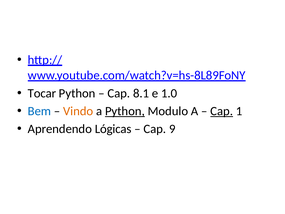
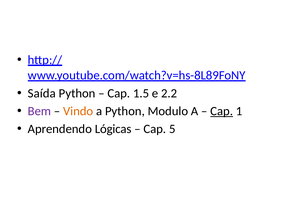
Tocar: Tocar -> Saída (42, 93)
8.1: 8.1 -> 1.5 (141, 93)
1.0: 1.0 -> 2.2 (169, 93)
Bem colour: blue -> purple (39, 111)
Python underline: present -> none (125, 111)
9: 9 -> 5 (172, 129)
